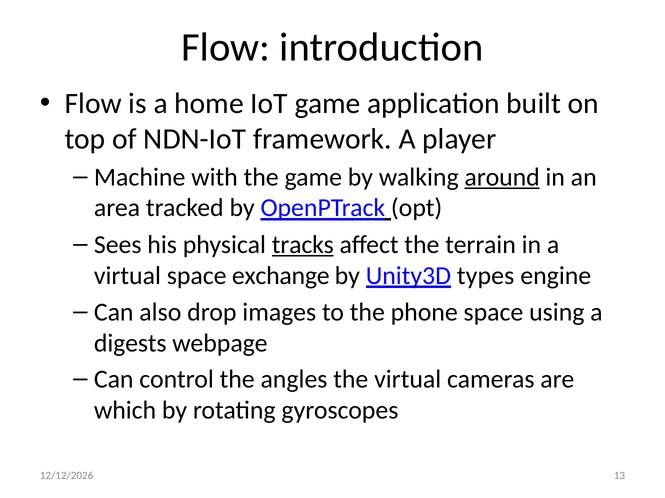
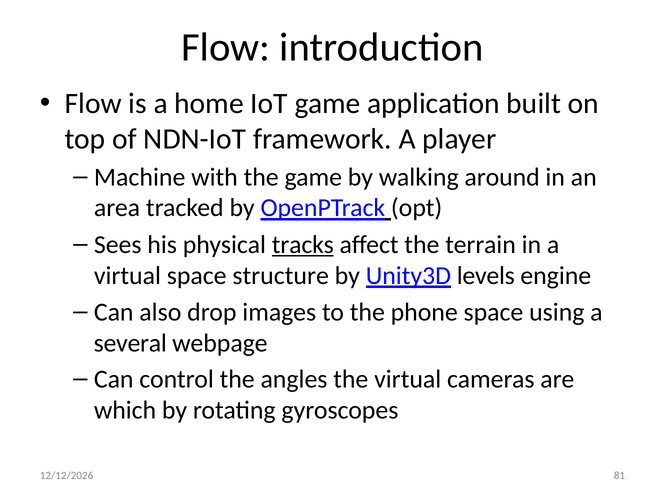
around underline: present -> none (502, 177)
exchange: exchange -> structure (281, 276)
types: types -> levels (486, 276)
digests: digests -> several (130, 344)
13: 13 -> 81 (619, 476)
